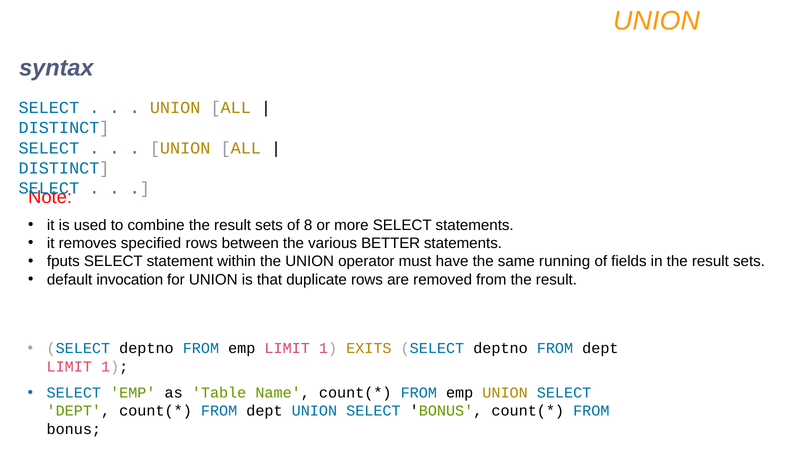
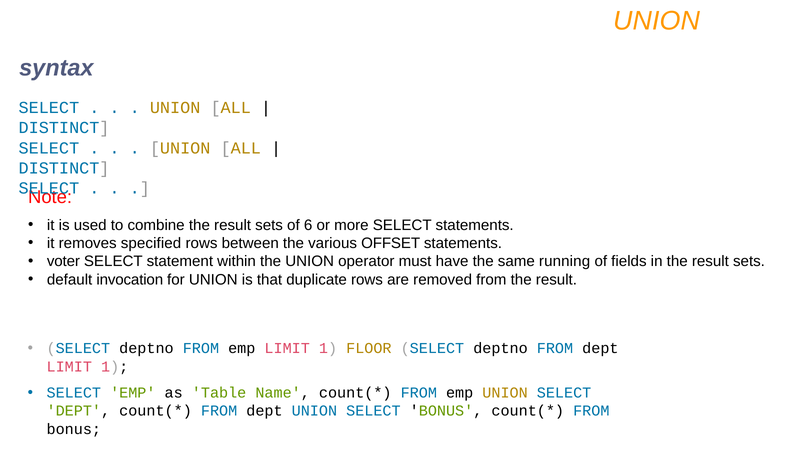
8: 8 -> 6 (308, 225)
BETTER: BETTER -> OFFSET (391, 243)
fputs: fputs -> voter (63, 261)
EXITS: EXITS -> FLOOR (369, 348)
